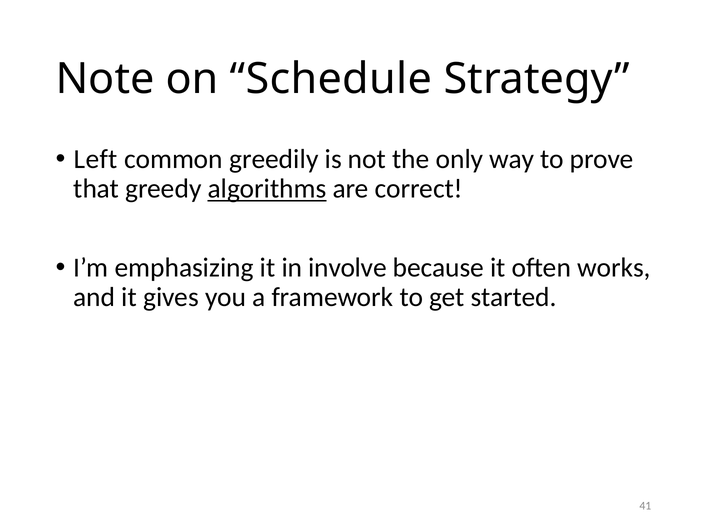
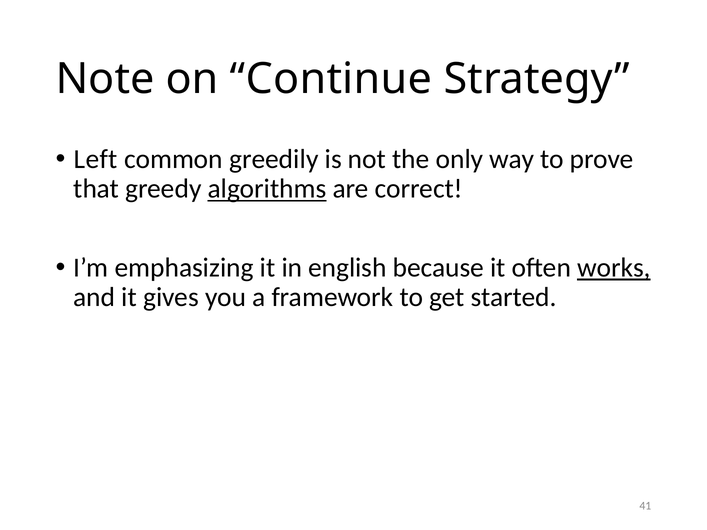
Schedule: Schedule -> Continue (331, 79)
involve: involve -> english (347, 268)
works underline: none -> present (614, 268)
